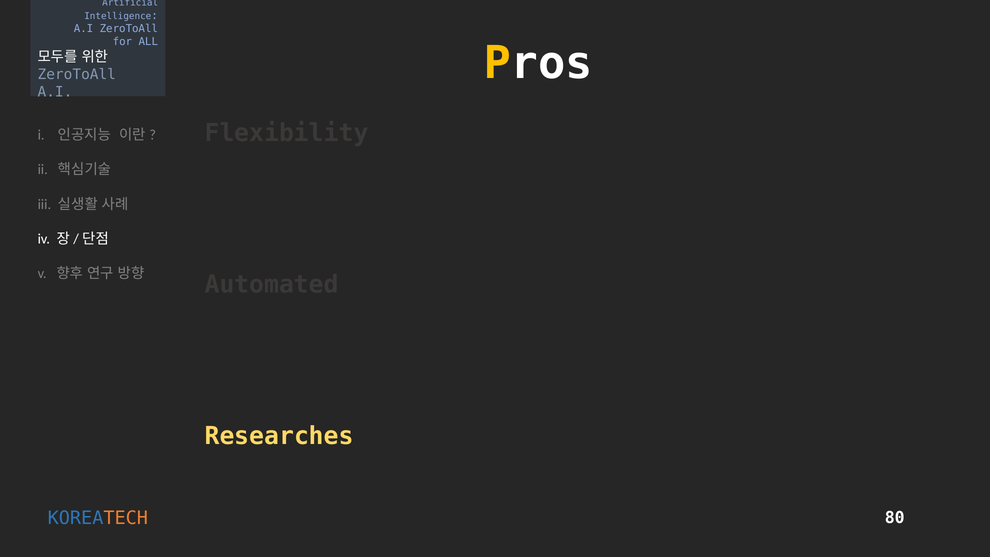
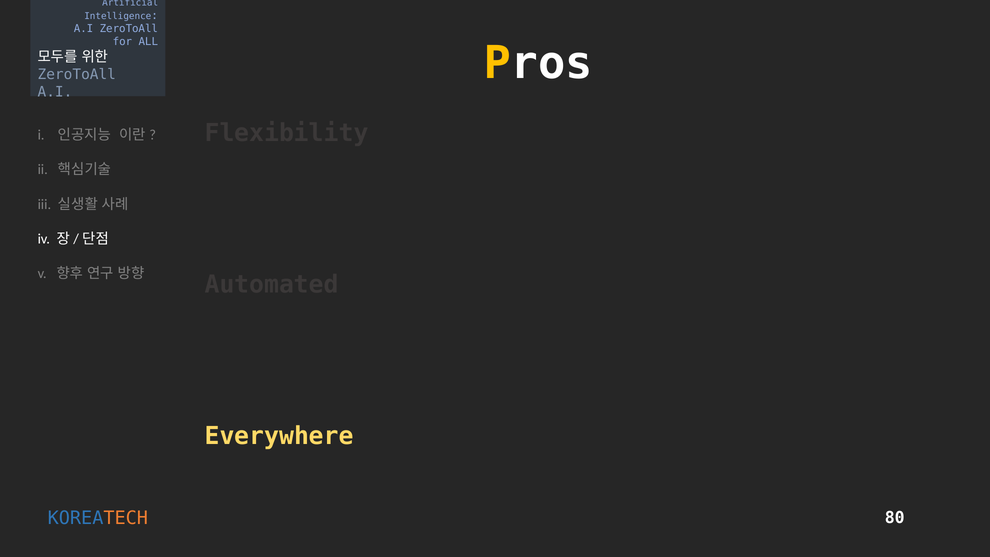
Researches: Researches -> Everywhere (279, 436)
